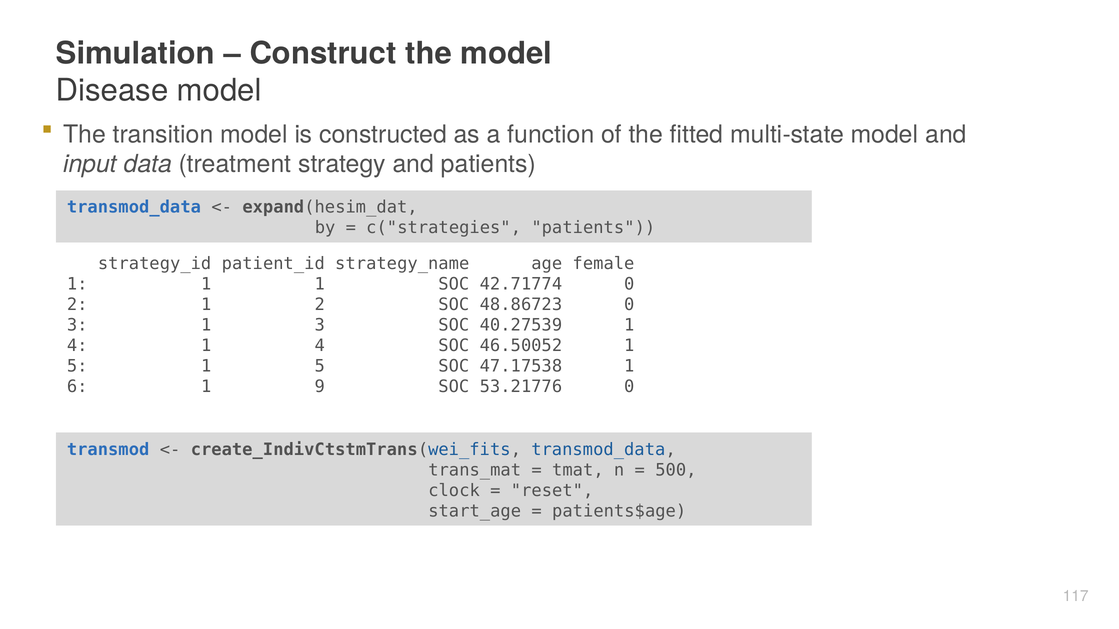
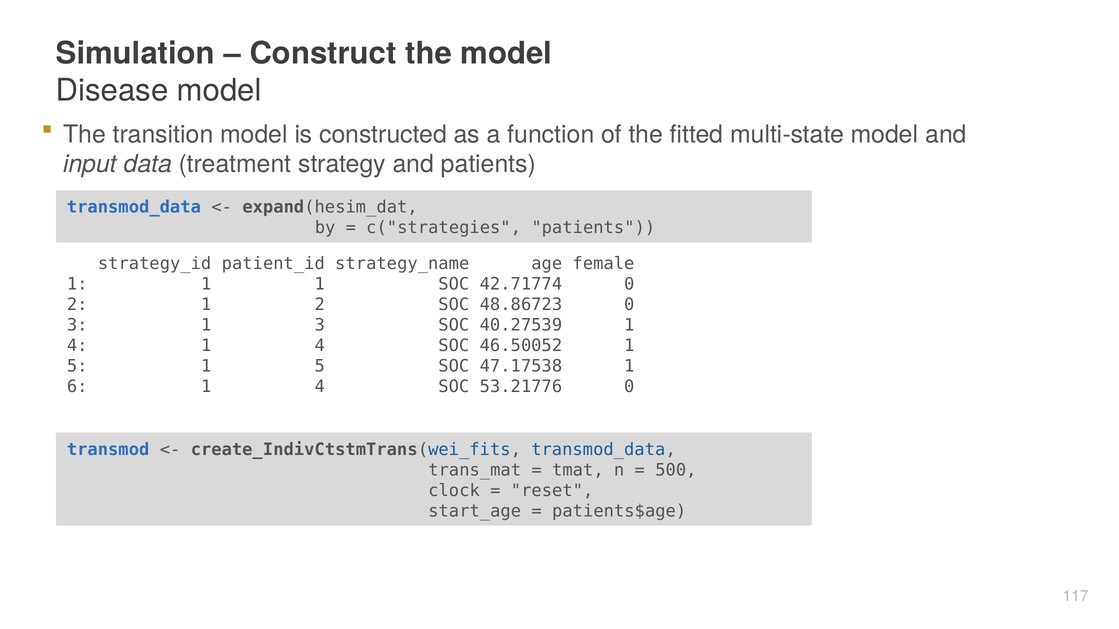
6 1 9: 9 -> 4 (320, 387)
